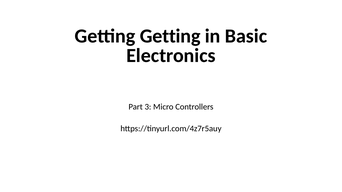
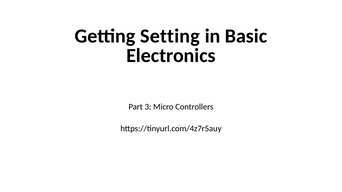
Getting Getting: Getting -> Setting (170, 36)
